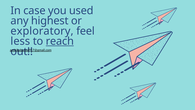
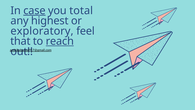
case underline: none -> present (34, 11)
used: used -> total (81, 11)
less: less -> that (20, 41)
